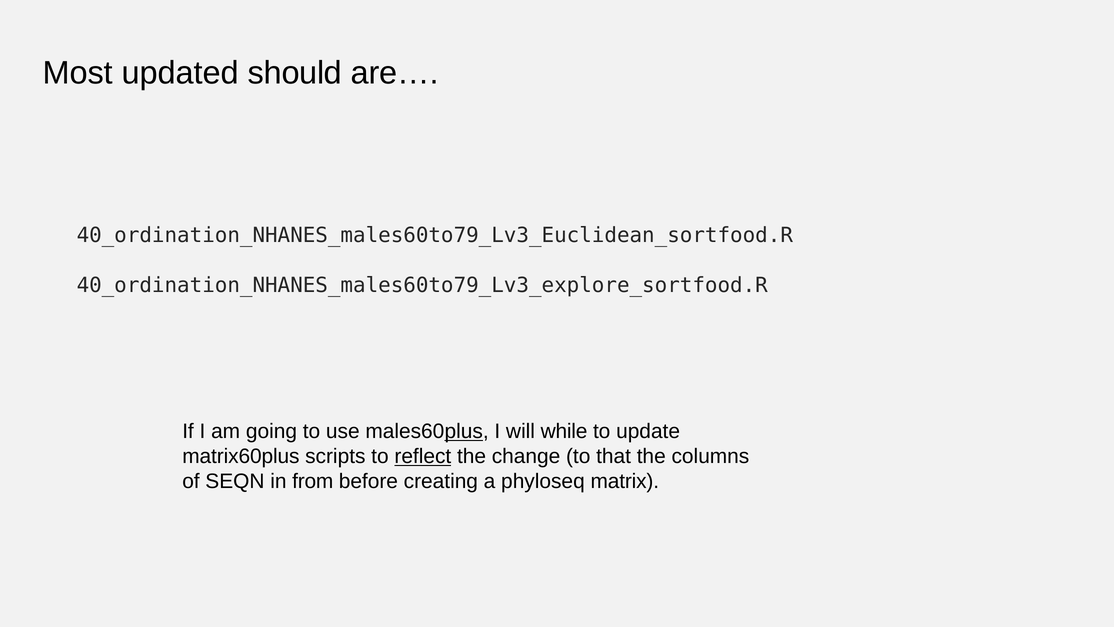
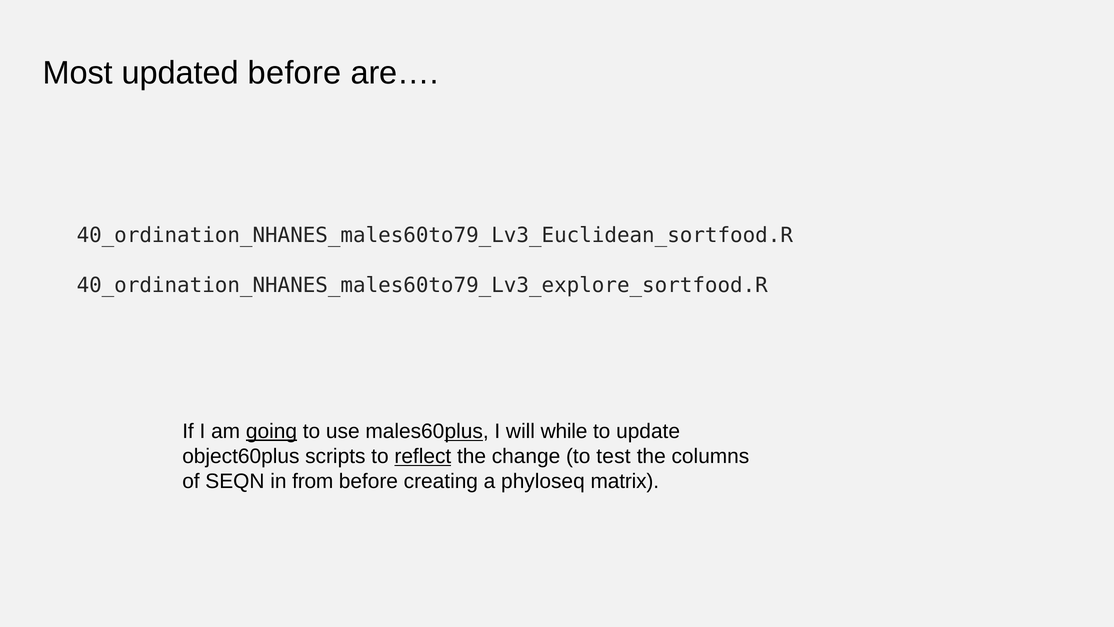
updated should: should -> before (295, 73)
going underline: none -> present (272, 431)
matrix60plus: matrix60plus -> object60plus (241, 456)
that: that -> test (613, 456)
